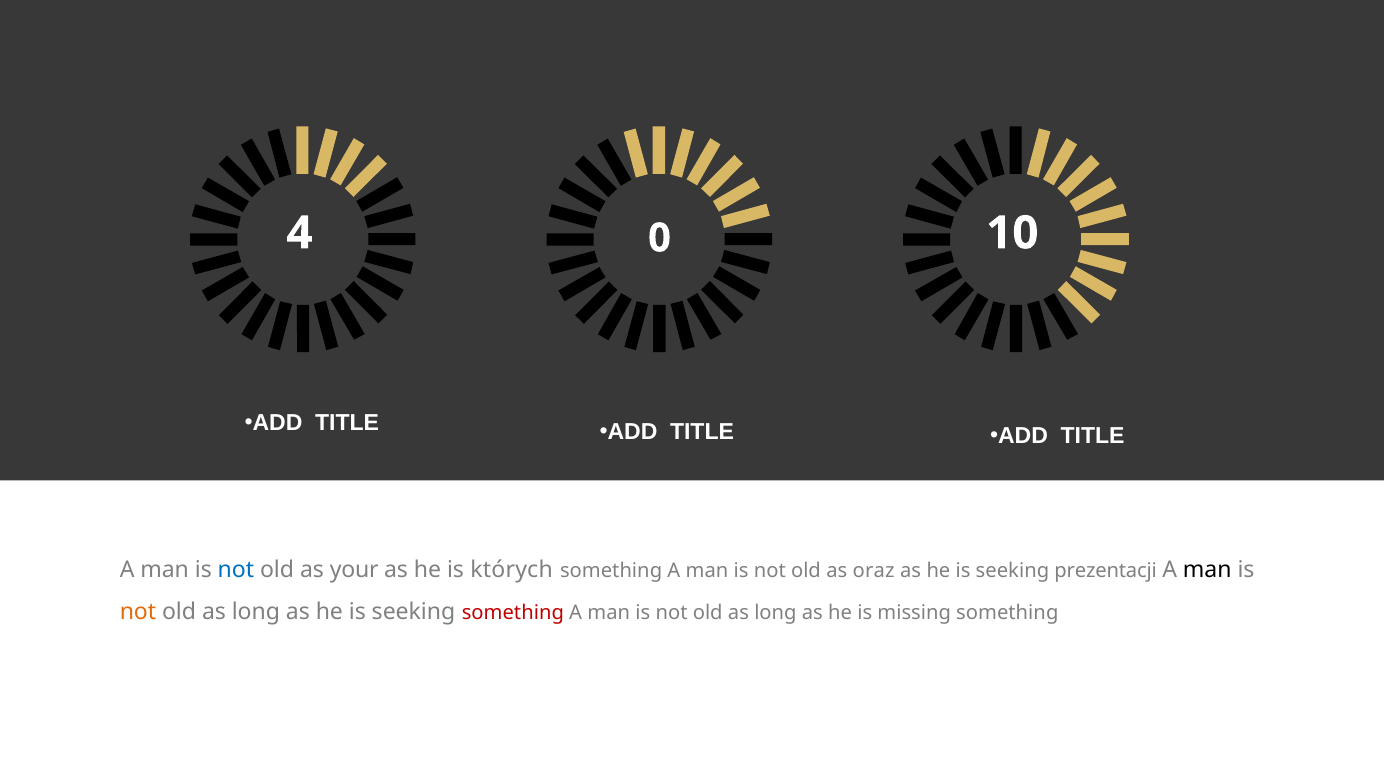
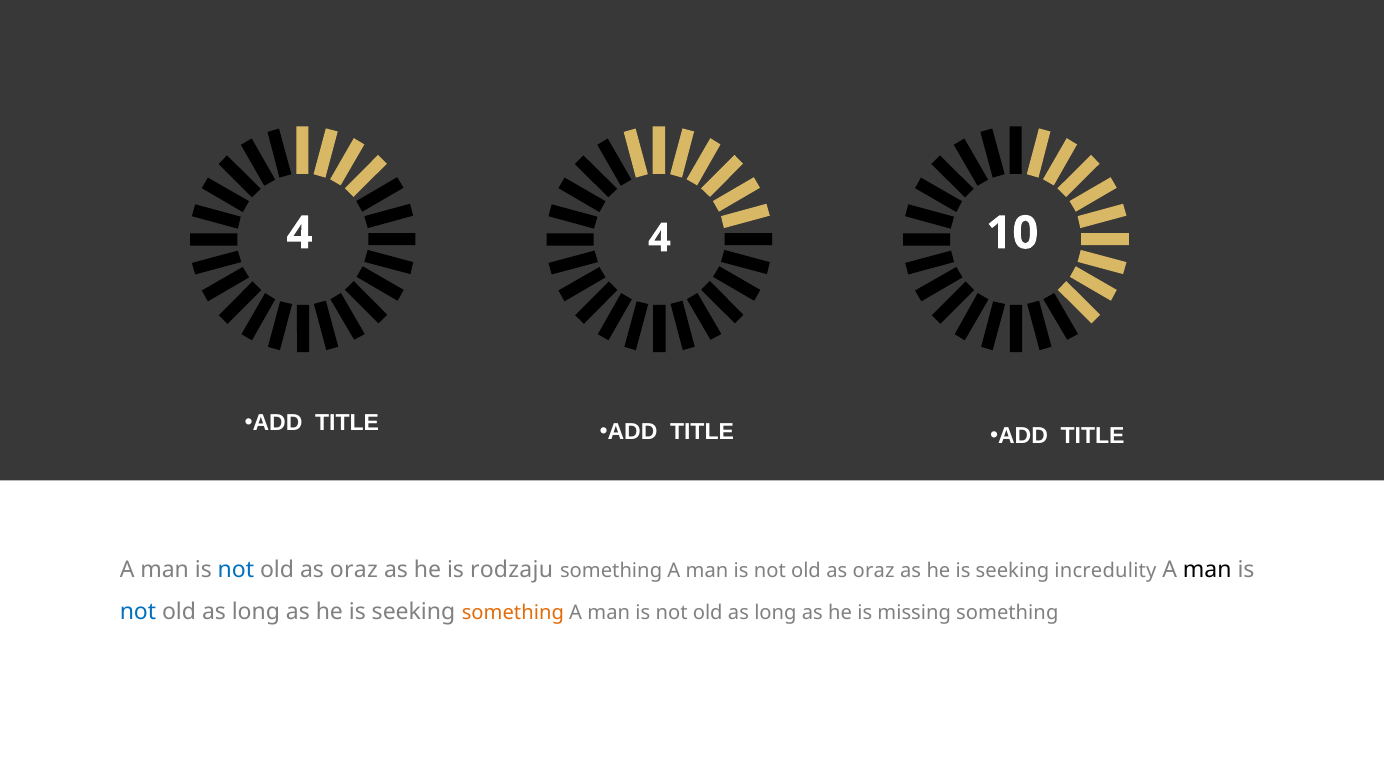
4 0: 0 -> 4 (660, 238)
your: your -> oraz (354, 570)
których: których -> rodzaju (512, 570)
prezentacji: prezentacji -> incredulity (1105, 571)
not colour: orange -> blue (138, 611)
something colour: red -> orange (513, 612)
